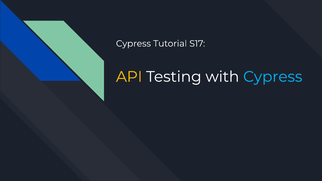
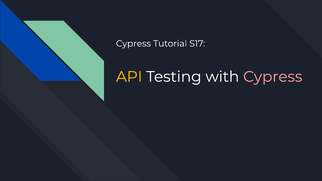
Cypress colour: light blue -> pink (273, 77)
